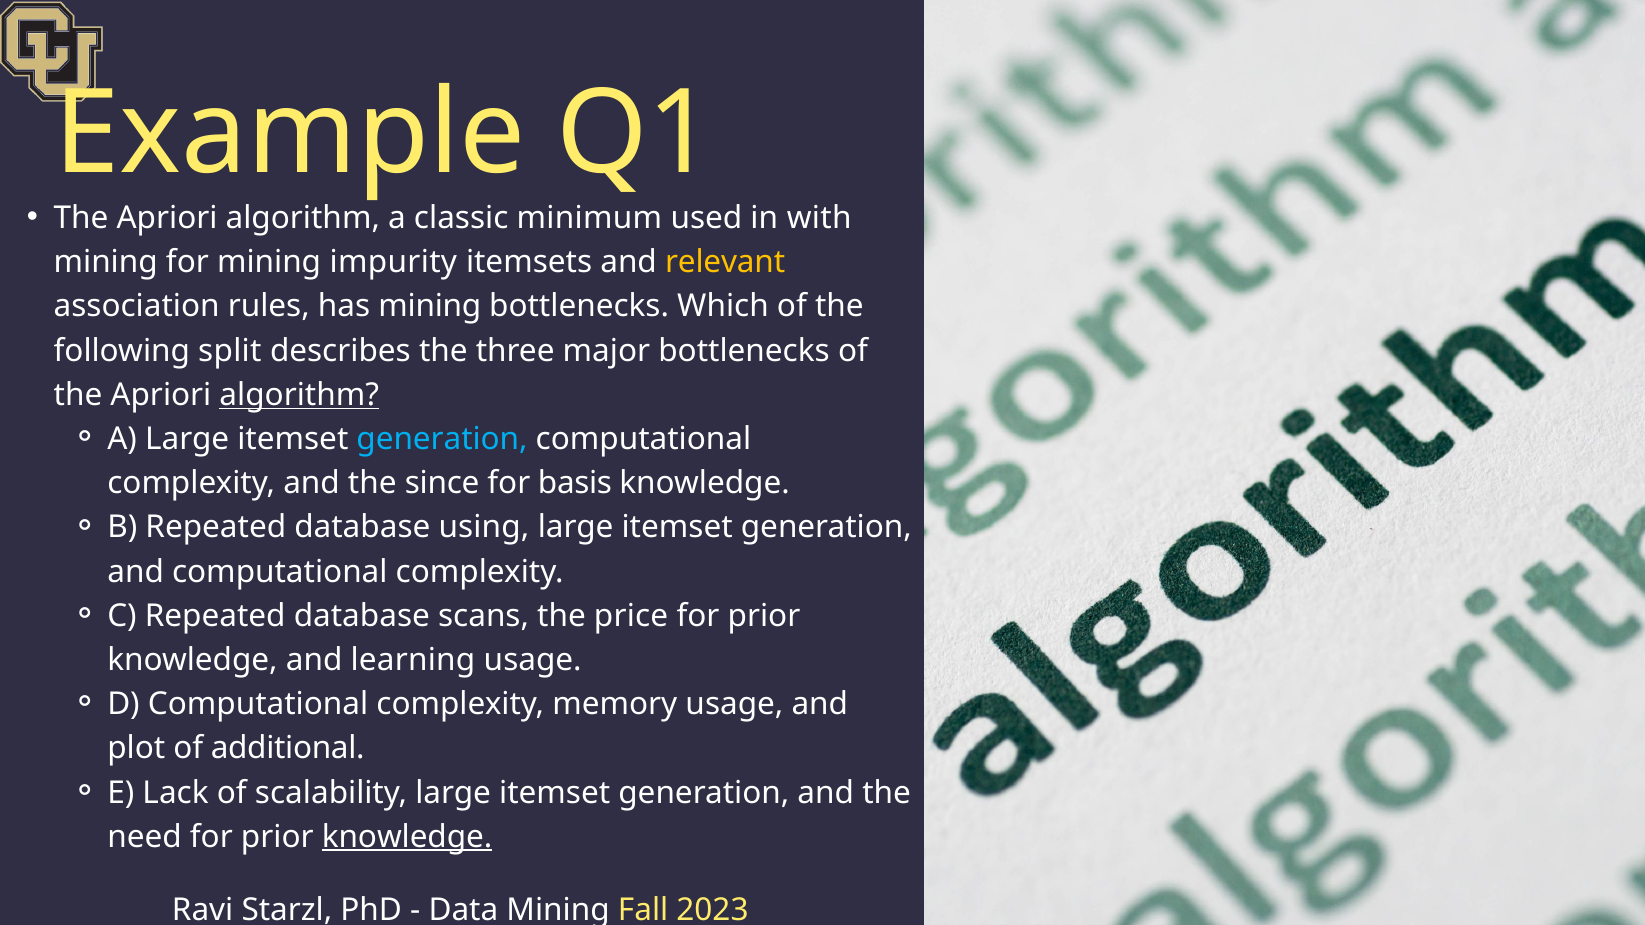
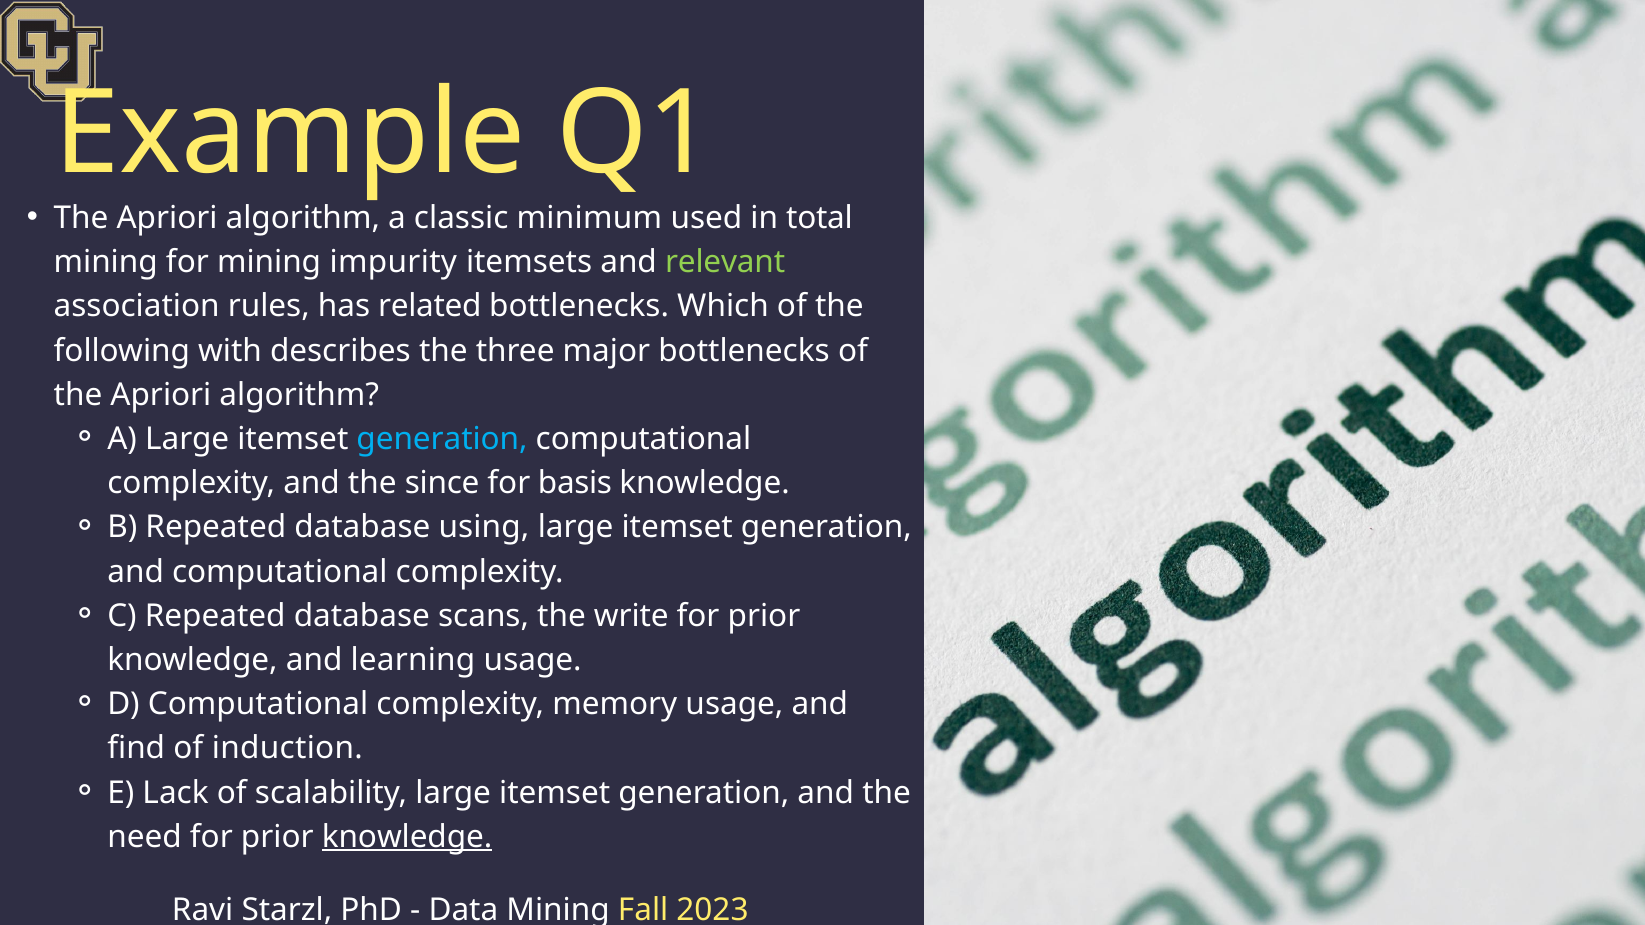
with: with -> total (819, 218)
relevant colour: yellow -> light green (725, 262)
has mining: mining -> related (430, 307)
split: split -> with (230, 351)
algorithm underline: present -> none (299, 395)
price: price -> write (631, 616)
plot: plot -> find (136, 749)
additional: additional -> induction (287, 749)
